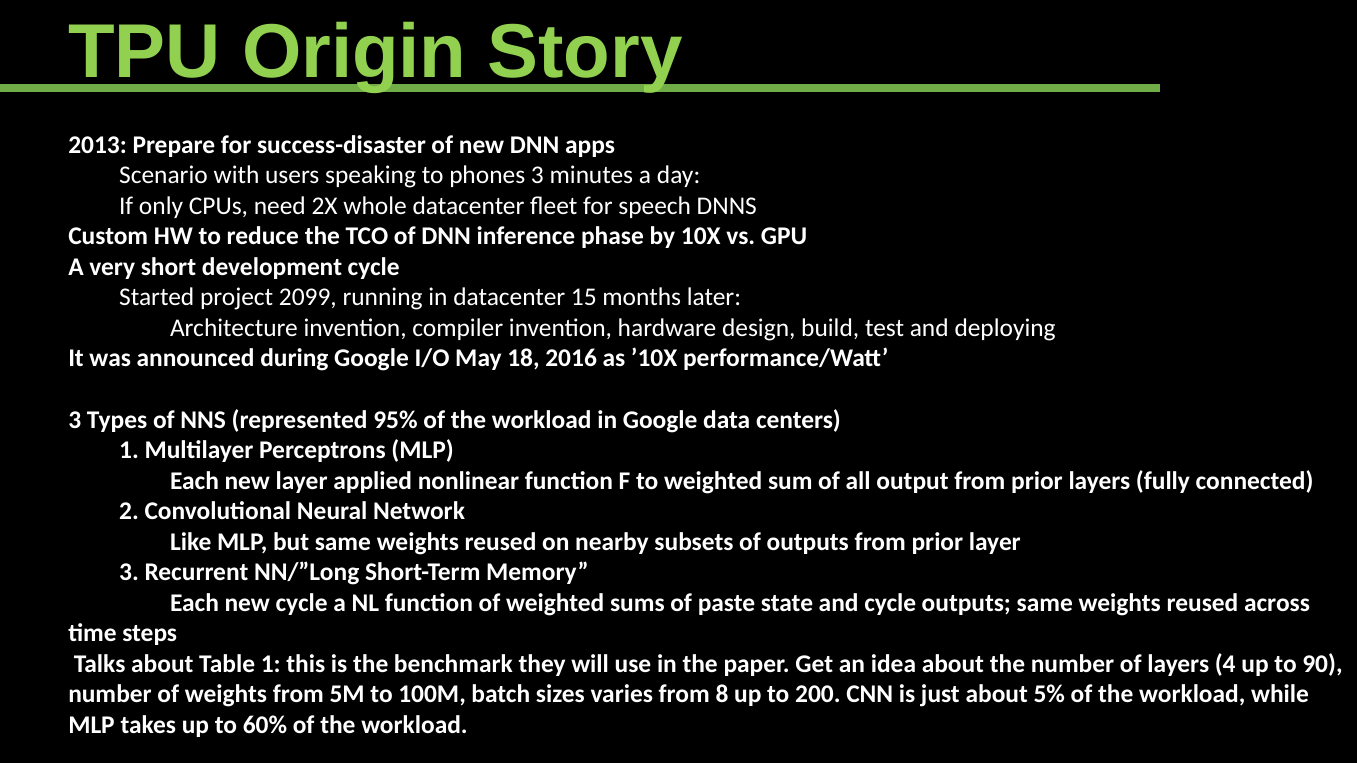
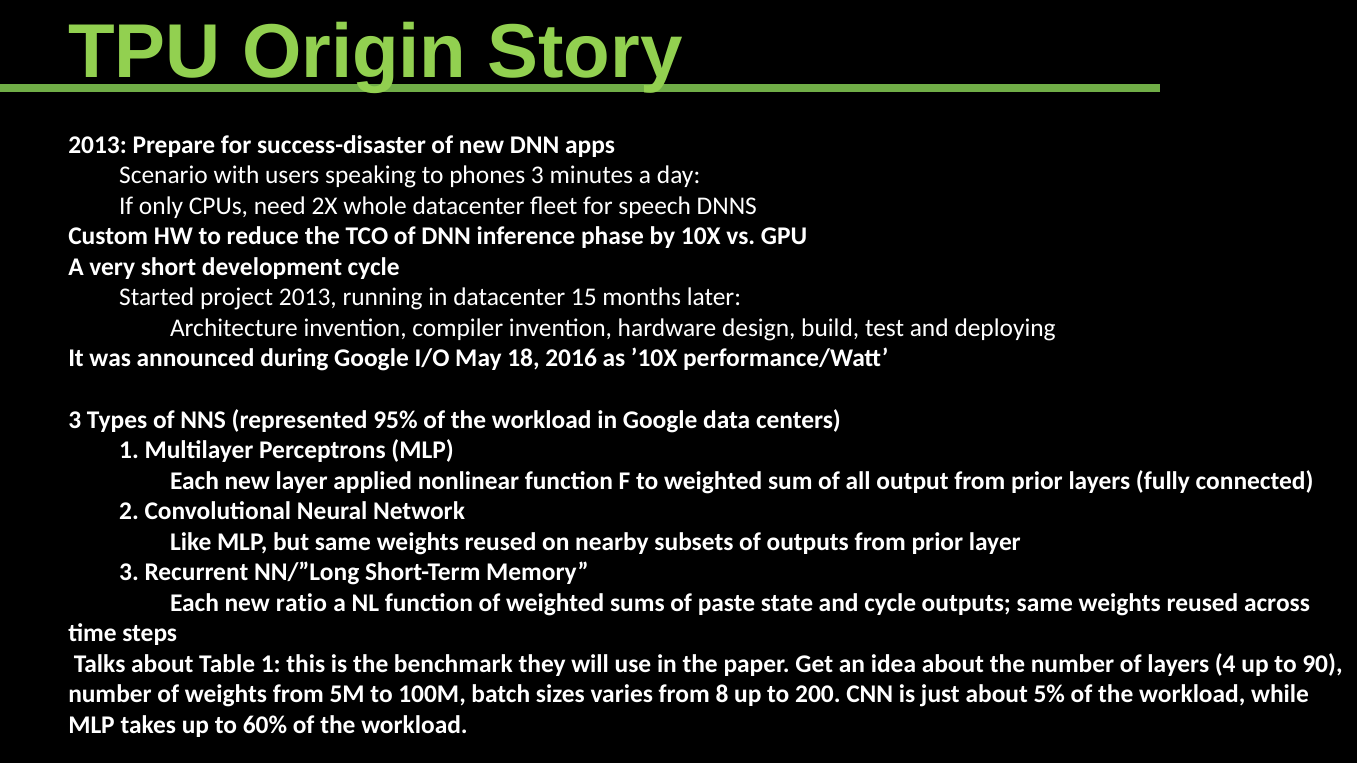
project 2099: 2099 -> 2013 (308, 298)
new cycle: cycle -> ratio (301, 603)
